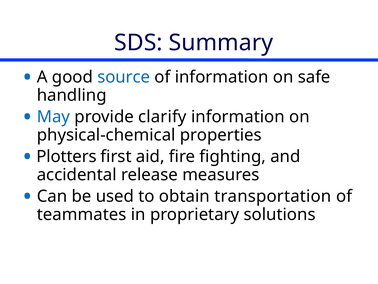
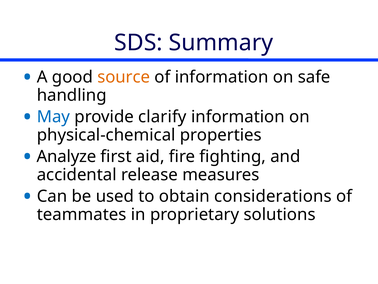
source colour: blue -> orange (124, 77)
Plotters: Plotters -> Analyze (67, 156)
transportation: transportation -> considerations (273, 196)
